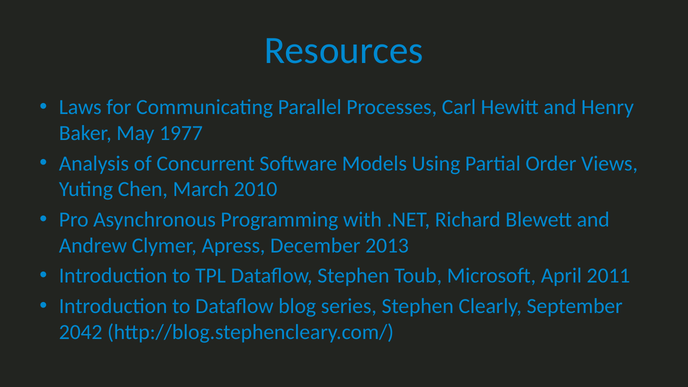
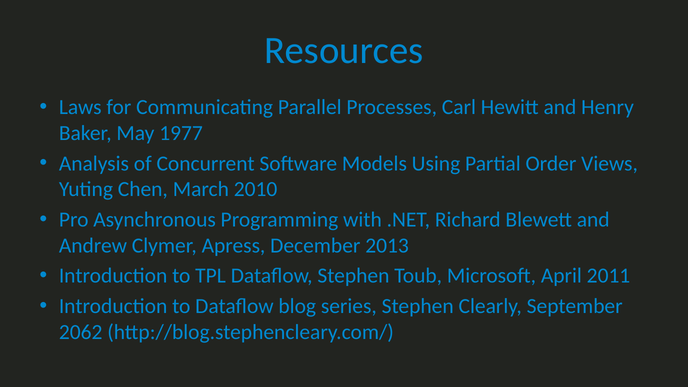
2042: 2042 -> 2062 (81, 332)
